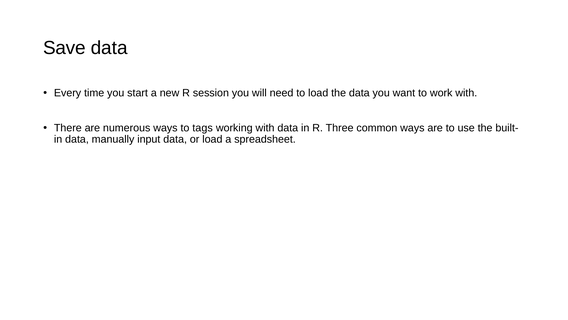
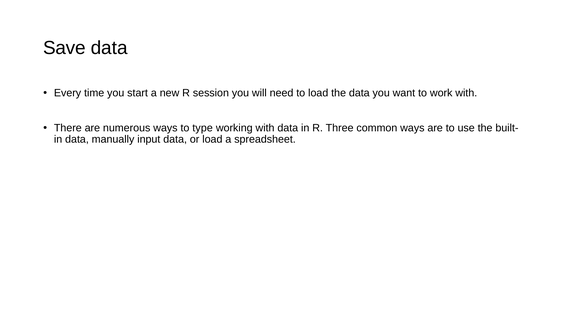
tags: tags -> type (203, 128)
